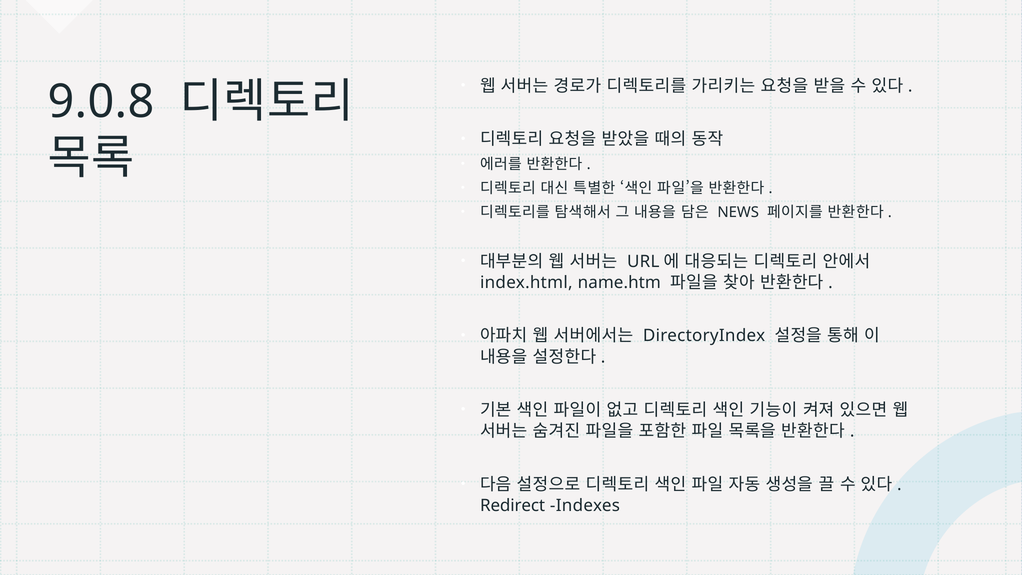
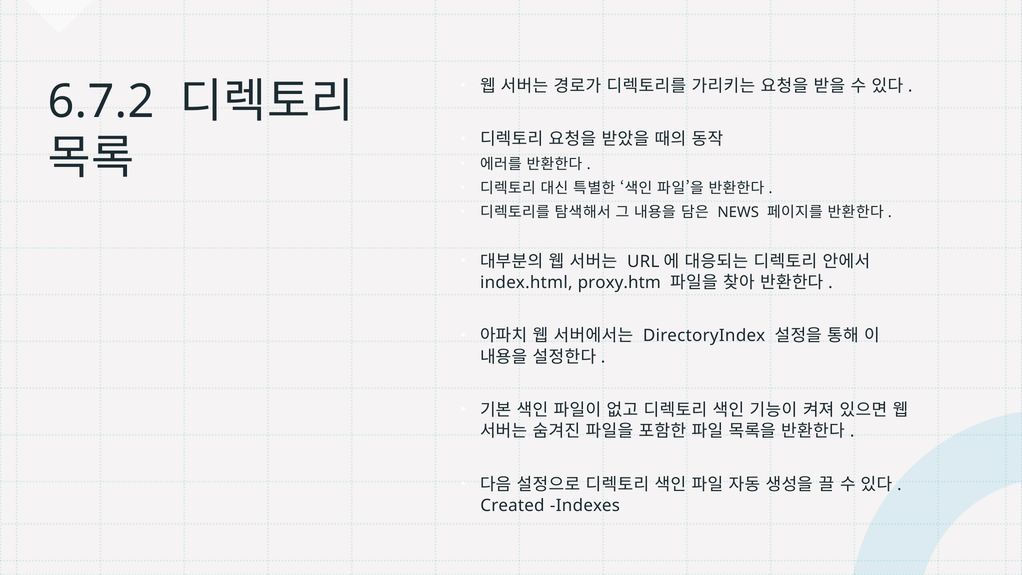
9.0.8: 9.0.8 -> 6.7.2 (101, 102)
name.htm: name.htm -> proxy.htm (619, 283)
Redirect: Redirect -> Created (512, 506)
